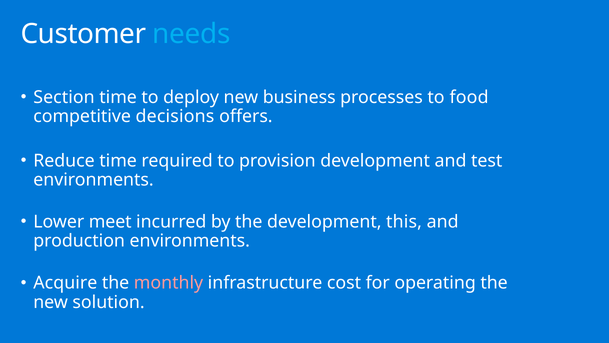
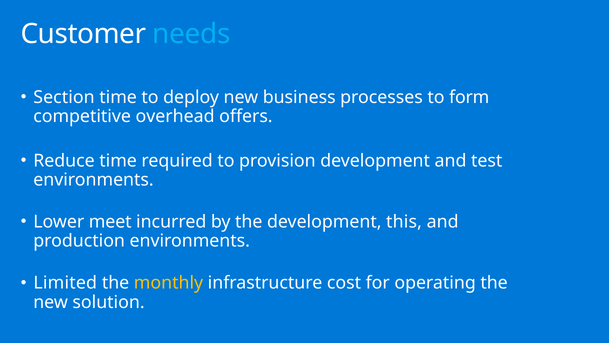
food: food -> form (469, 97)
decisions: decisions -> overhead (175, 116)
Acquire: Acquire -> Limited (65, 283)
monthly colour: pink -> yellow (168, 283)
